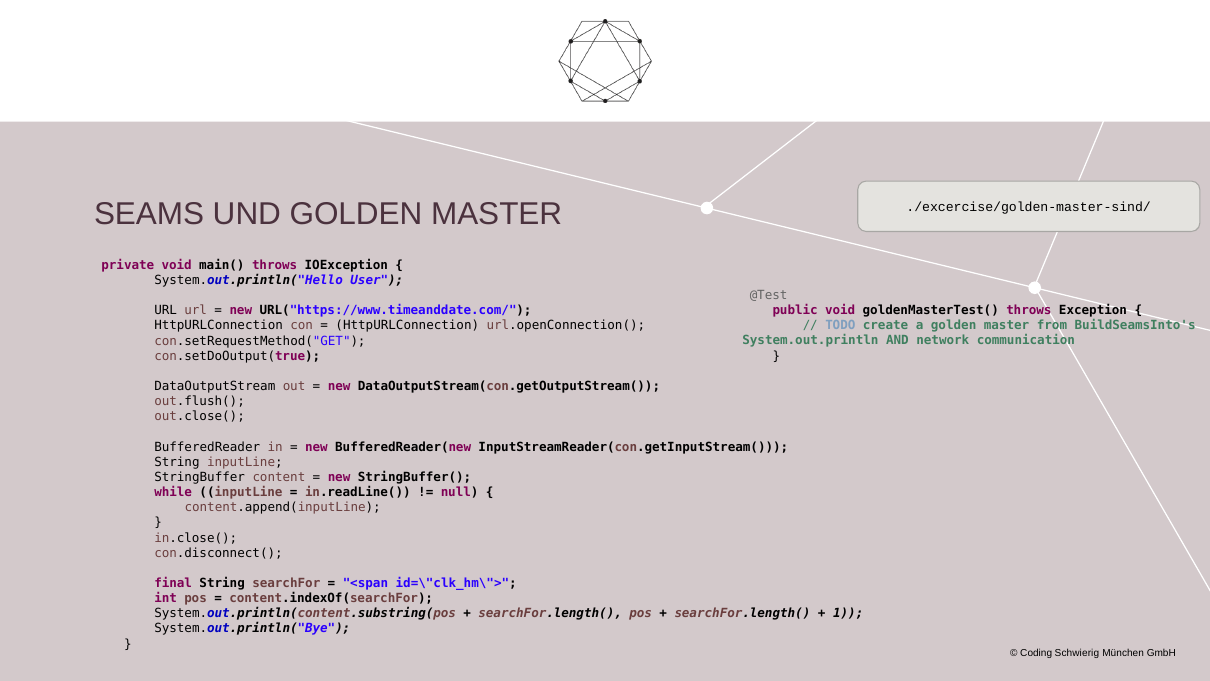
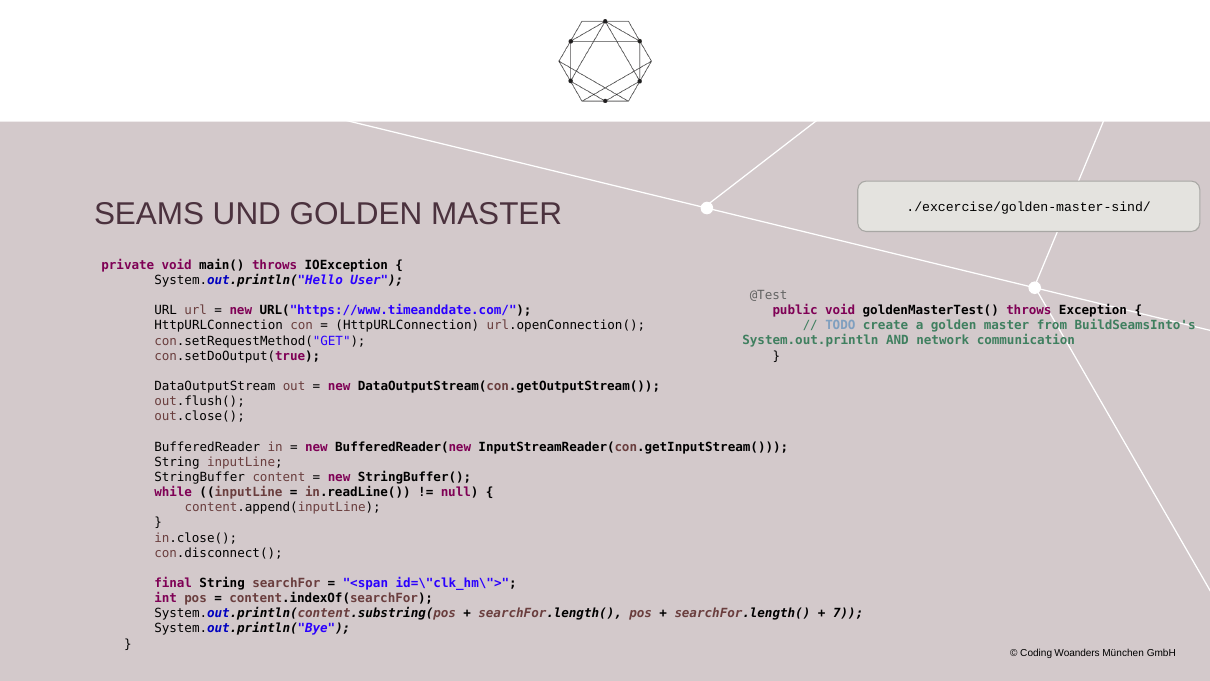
1: 1 -> 7 (848, 613)
Schwierig: Schwierig -> Woanders (1077, 652)
